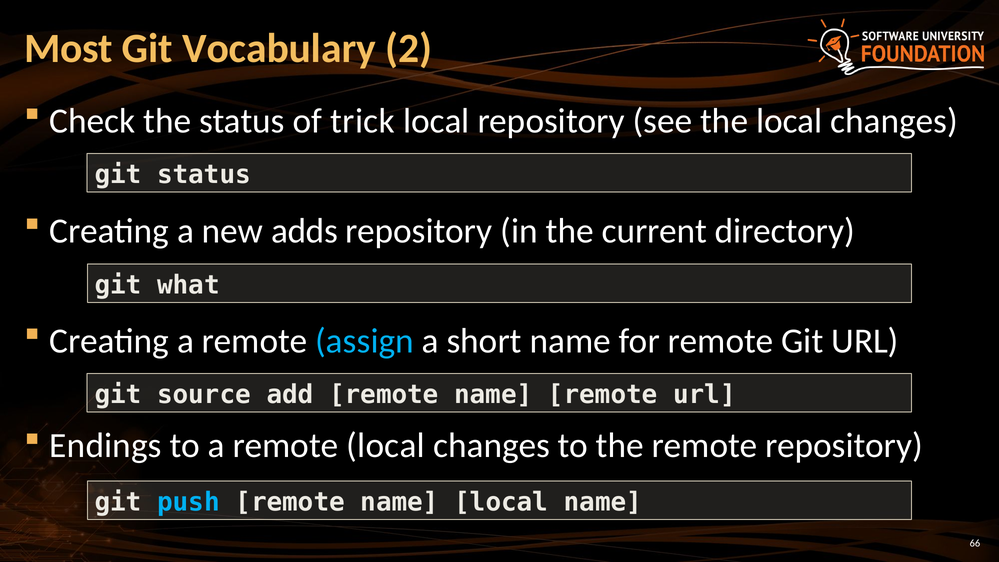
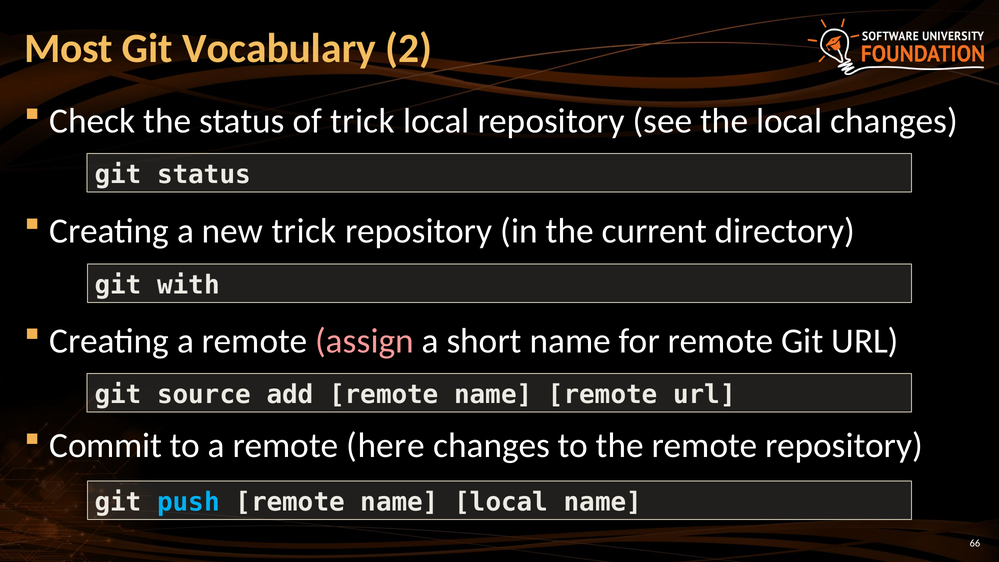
new adds: adds -> trick (304, 231)
what: what -> with (188, 285)
assign colour: light blue -> pink (365, 341)
Endings: Endings -> Commit (106, 446)
remote local: local -> here (386, 446)
